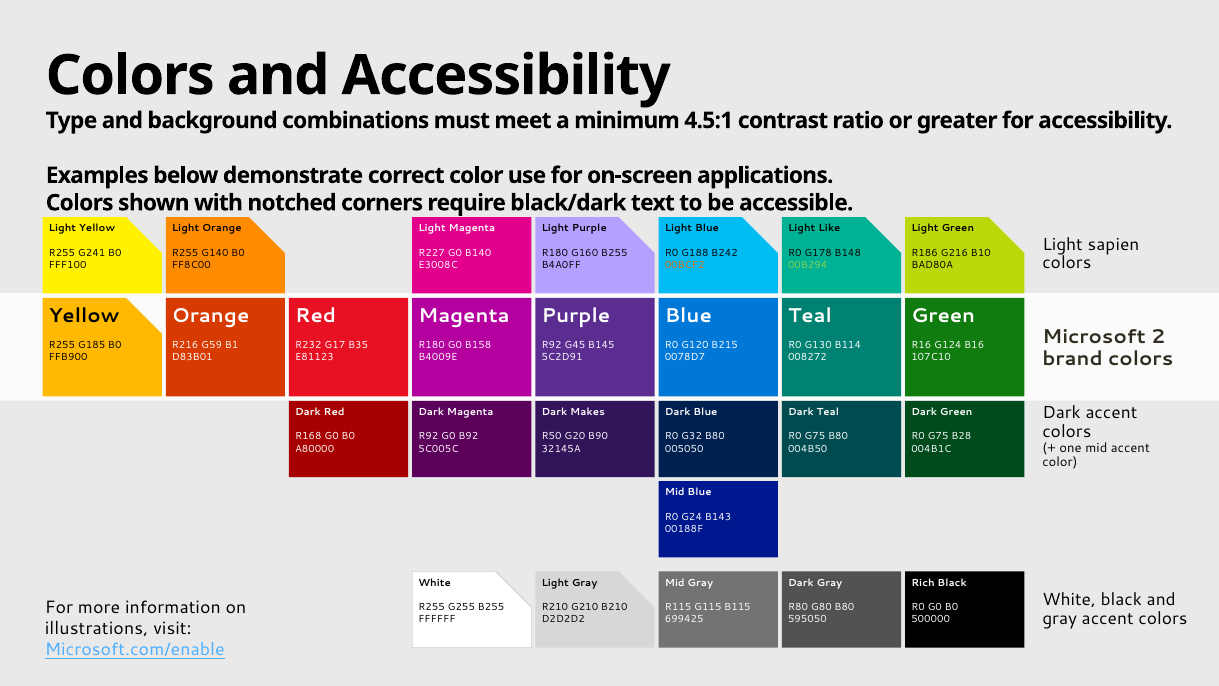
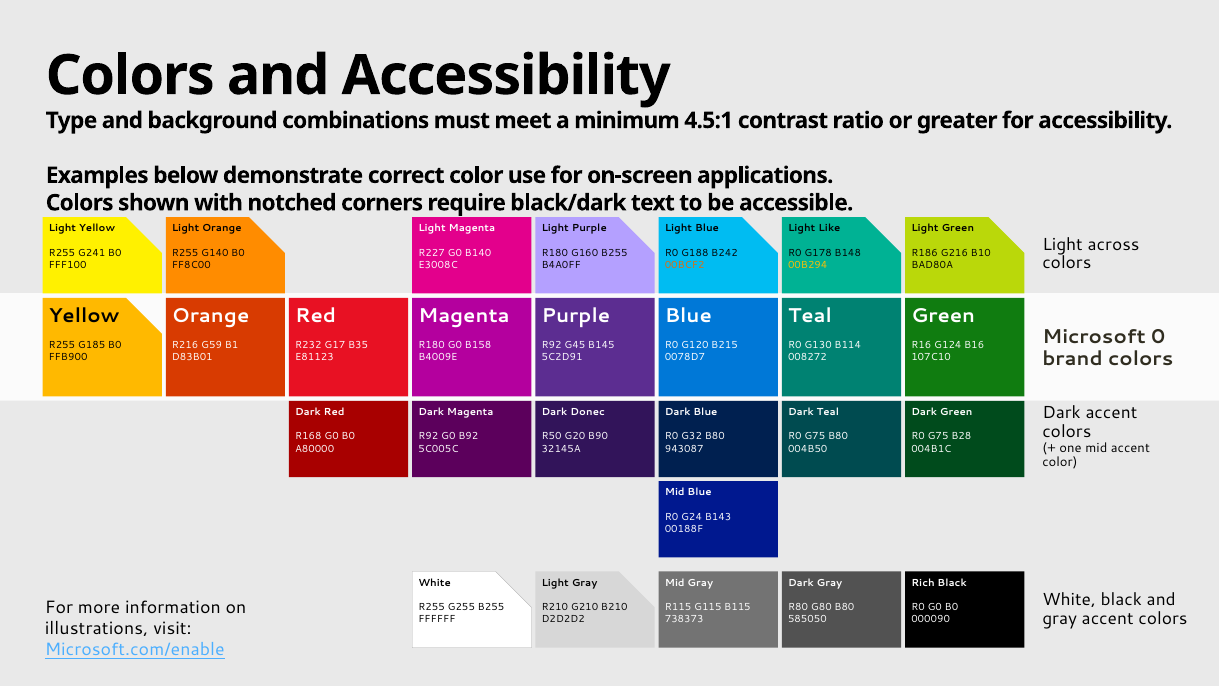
sapien: sapien -> across (1114, 244)
00B294 colour: light green -> yellow (808, 265)
2: 2 -> 0 (1158, 337)
Makes: Makes -> Donec (588, 412)
005050: 005050 -> 943087 (684, 449)
699425: 699425 -> 738373 (684, 619)
595050: 595050 -> 585050 (807, 619)
500000: 500000 -> 000090 (931, 619)
